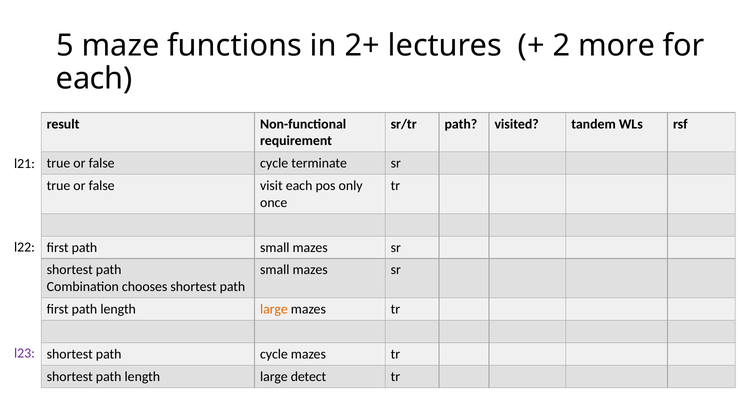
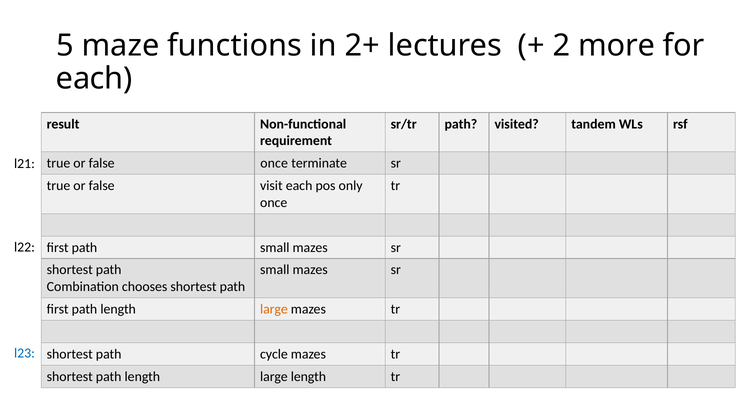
false cycle: cycle -> once (274, 163)
l23 colour: purple -> blue (24, 354)
large detect: detect -> length (308, 377)
